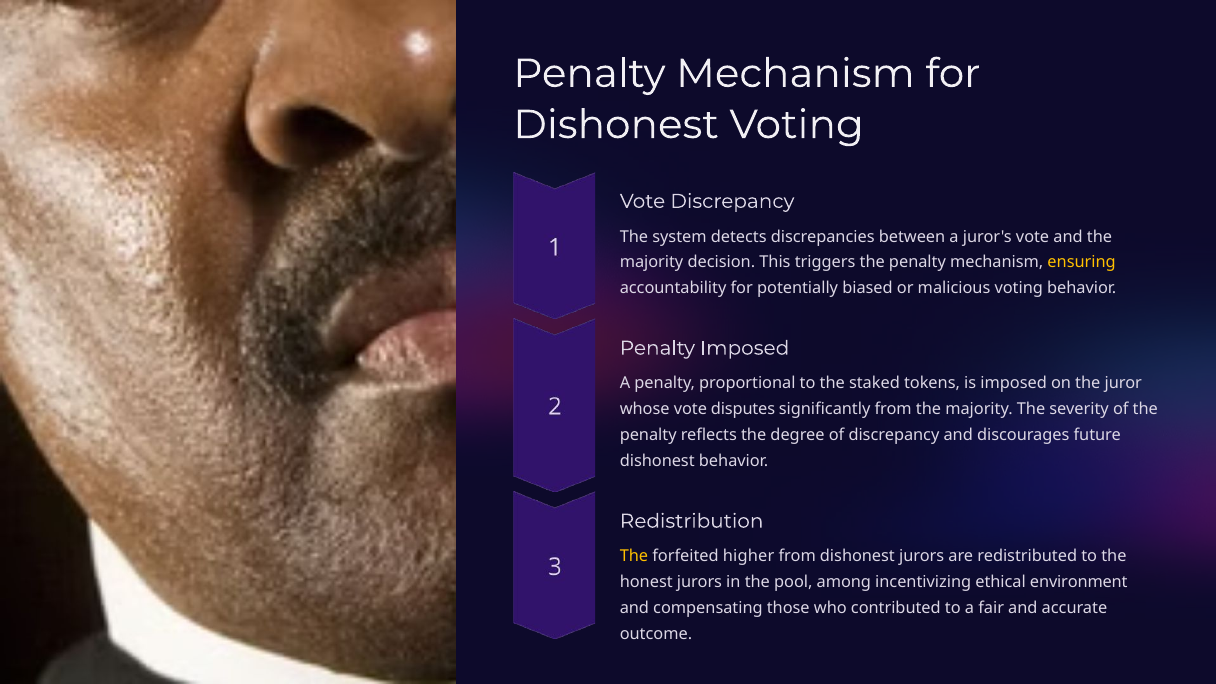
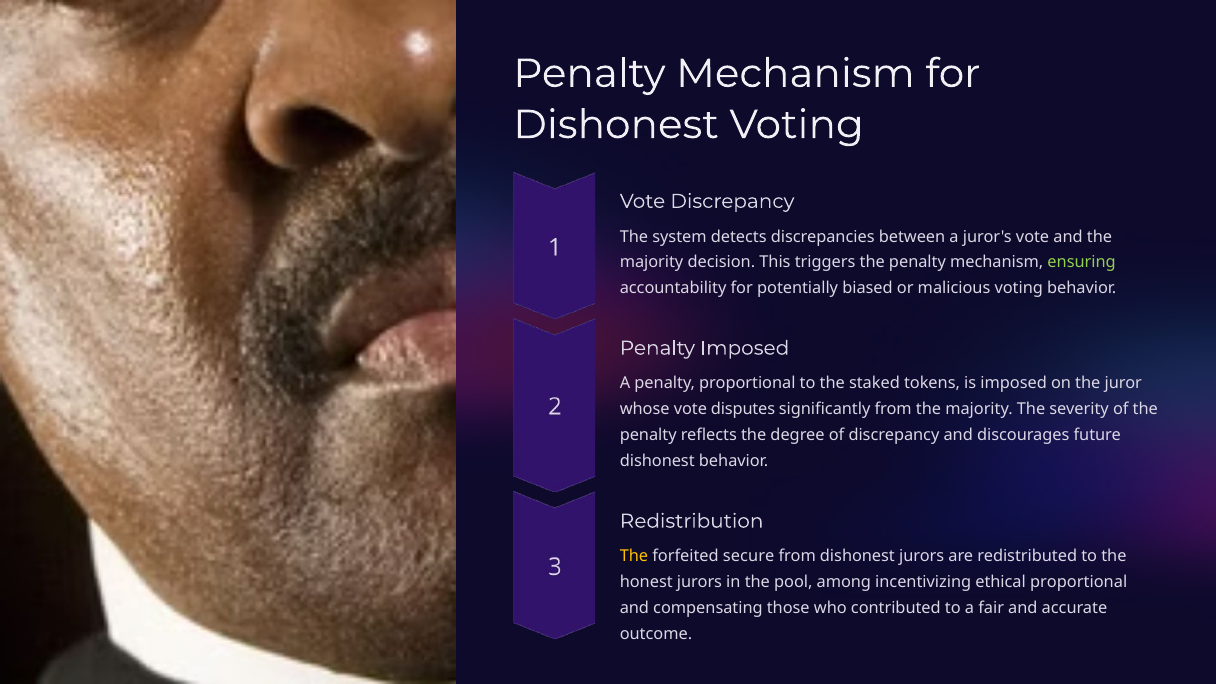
ensuring colour: yellow -> light green (1082, 263)
higher: higher -> secure (749, 557)
ethical environment: environment -> proportional (1079, 582)
